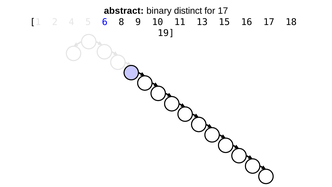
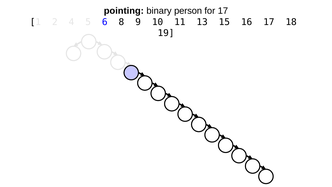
abstract: abstract -> pointing (124, 11)
distinct: distinct -> person (188, 11)
